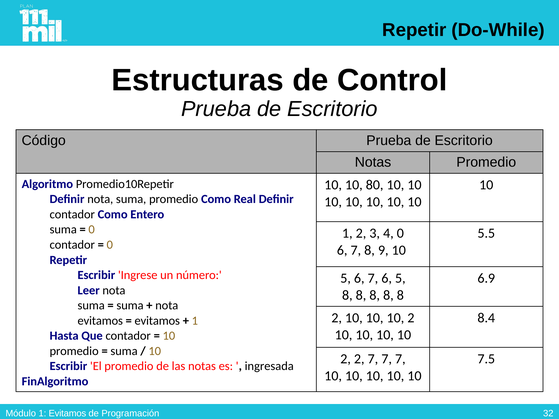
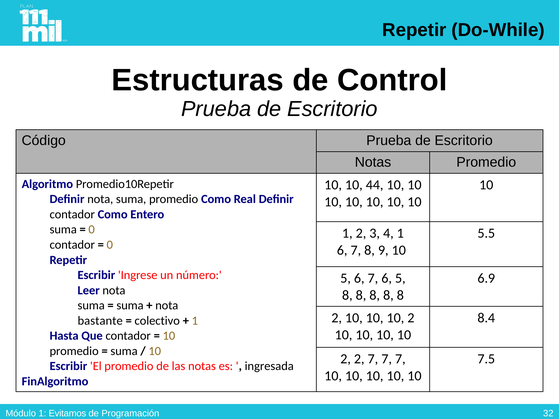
80: 80 -> 44 (375, 185)
4 0: 0 -> 1 (400, 233)
evitamos: evitamos -> bastante (100, 321)
evitamos: evitamos -> colectivo (157, 321)
